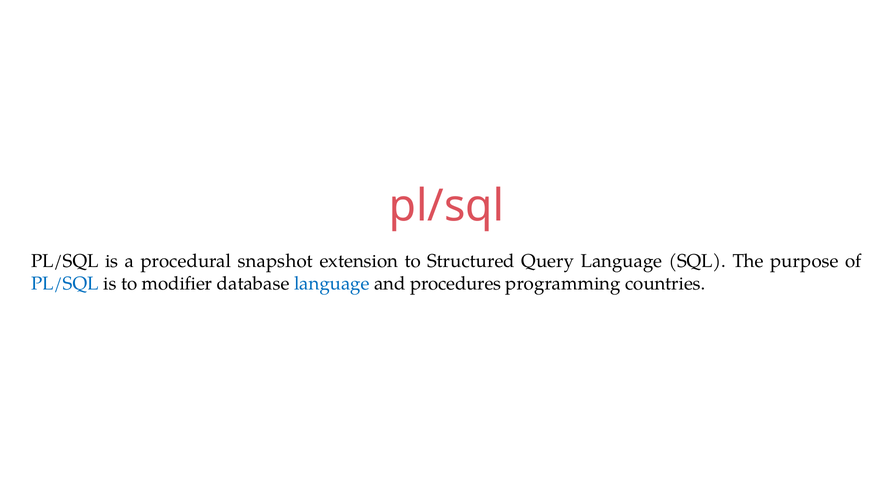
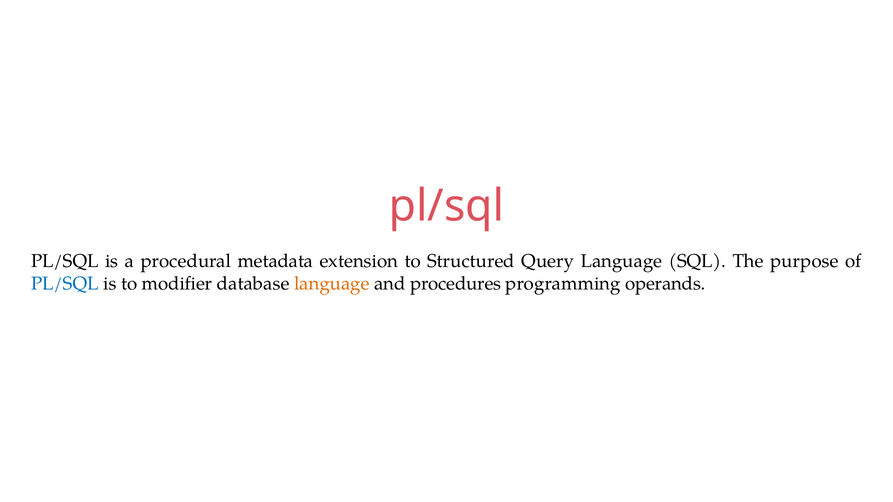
snapshot: snapshot -> metadata (275, 261)
language colour: blue -> orange (332, 284)
countries: countries -> operands (665, 284)
